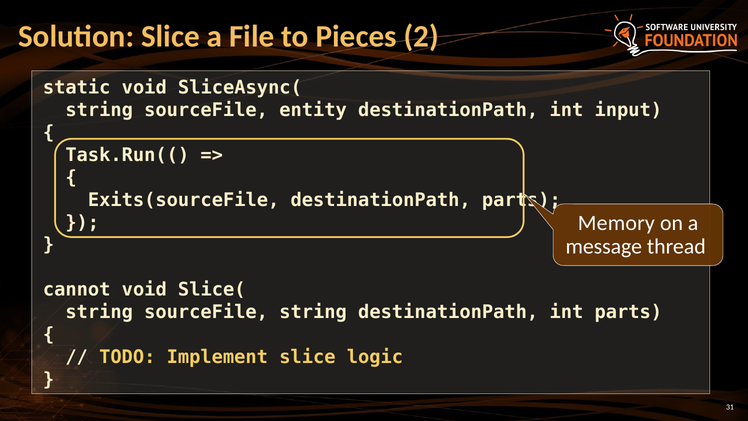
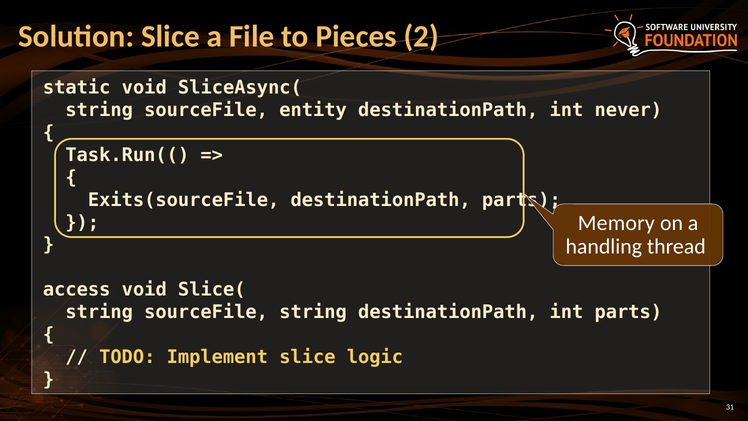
input: input -> never (628, 110)
message: message -> handling (604, 246)
cannot: cannot -> access (77, 290)
